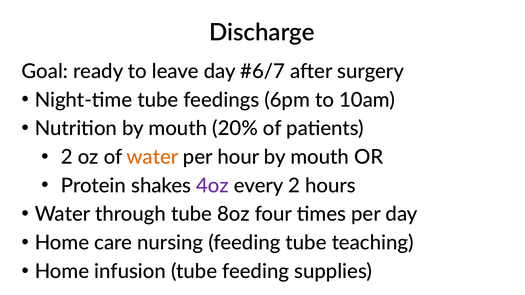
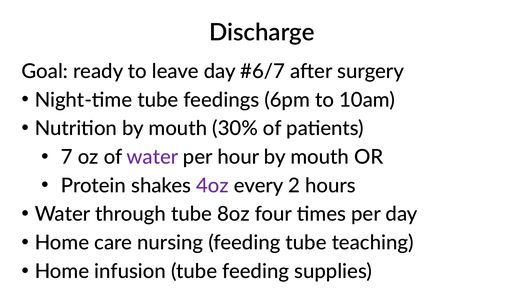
20%: 20% -> 30% (235, 129)
2: 2 -> 7 (67, 157)
water colour: orange -> purple (152, 157)
